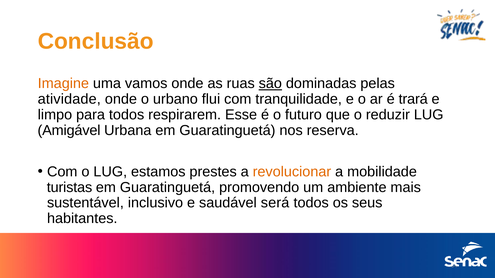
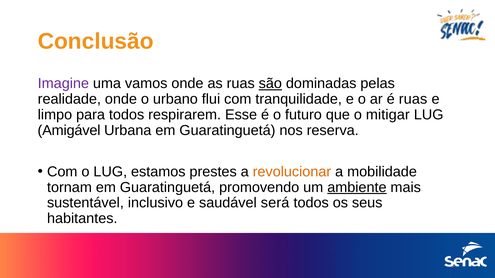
Imagine colour: orange -> purple (63, 84)
atividade: atividade -> realidade (69, 99)
é trará: trará -> ruas (413, 99)
reduzir: reduzir -> mitigar (388, 115)
turistas: turistas -> tornam (69, 188)
ambiente underline: none -> present (357, 188)
